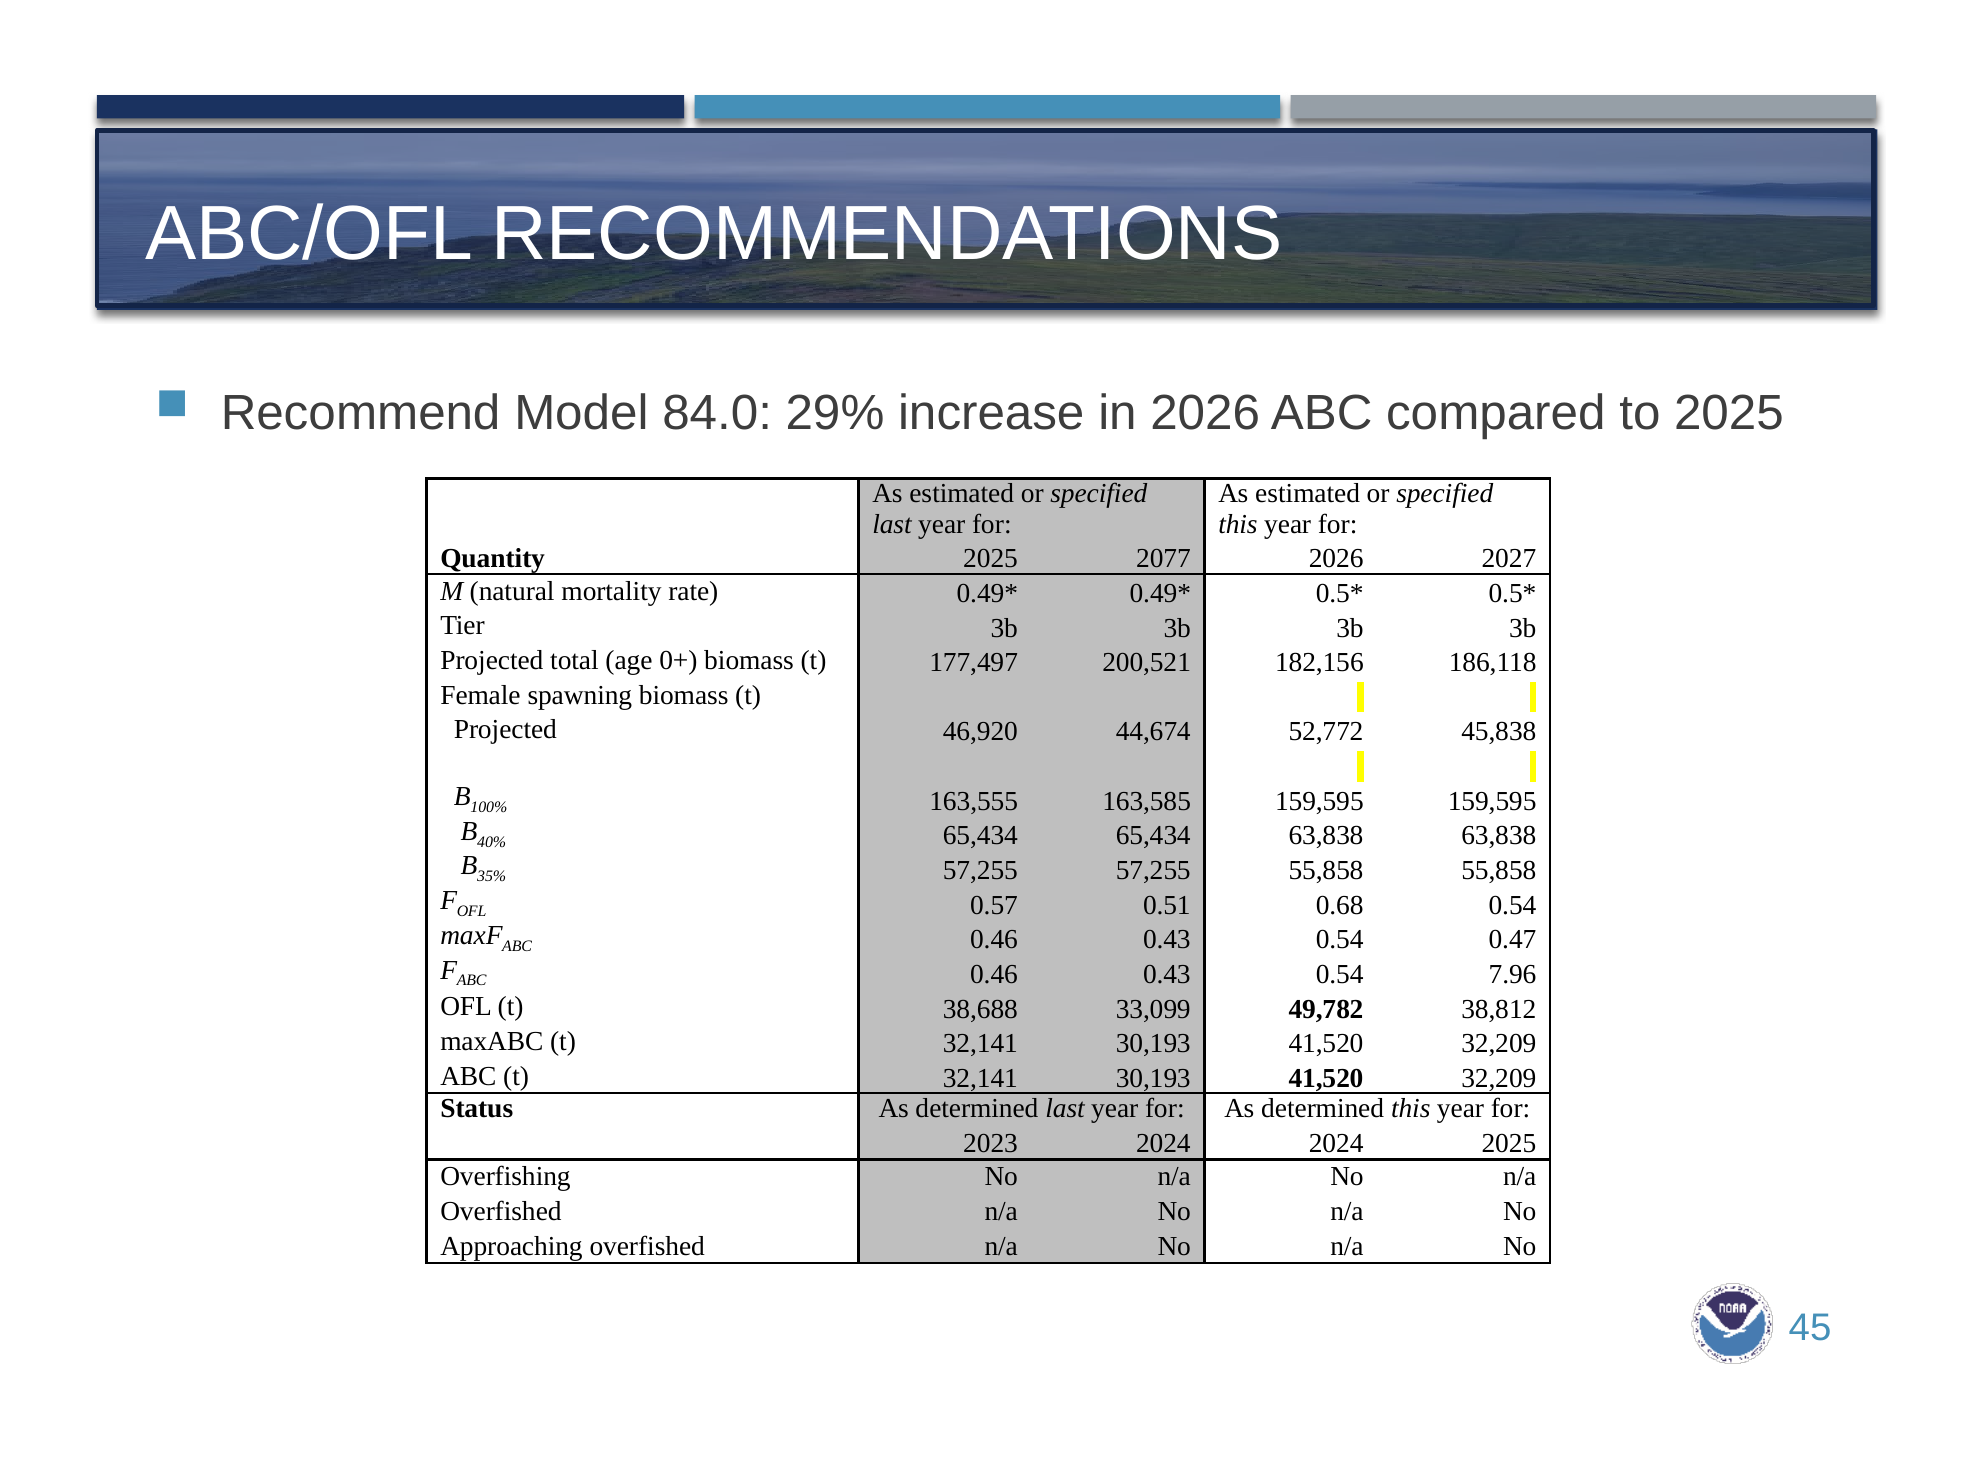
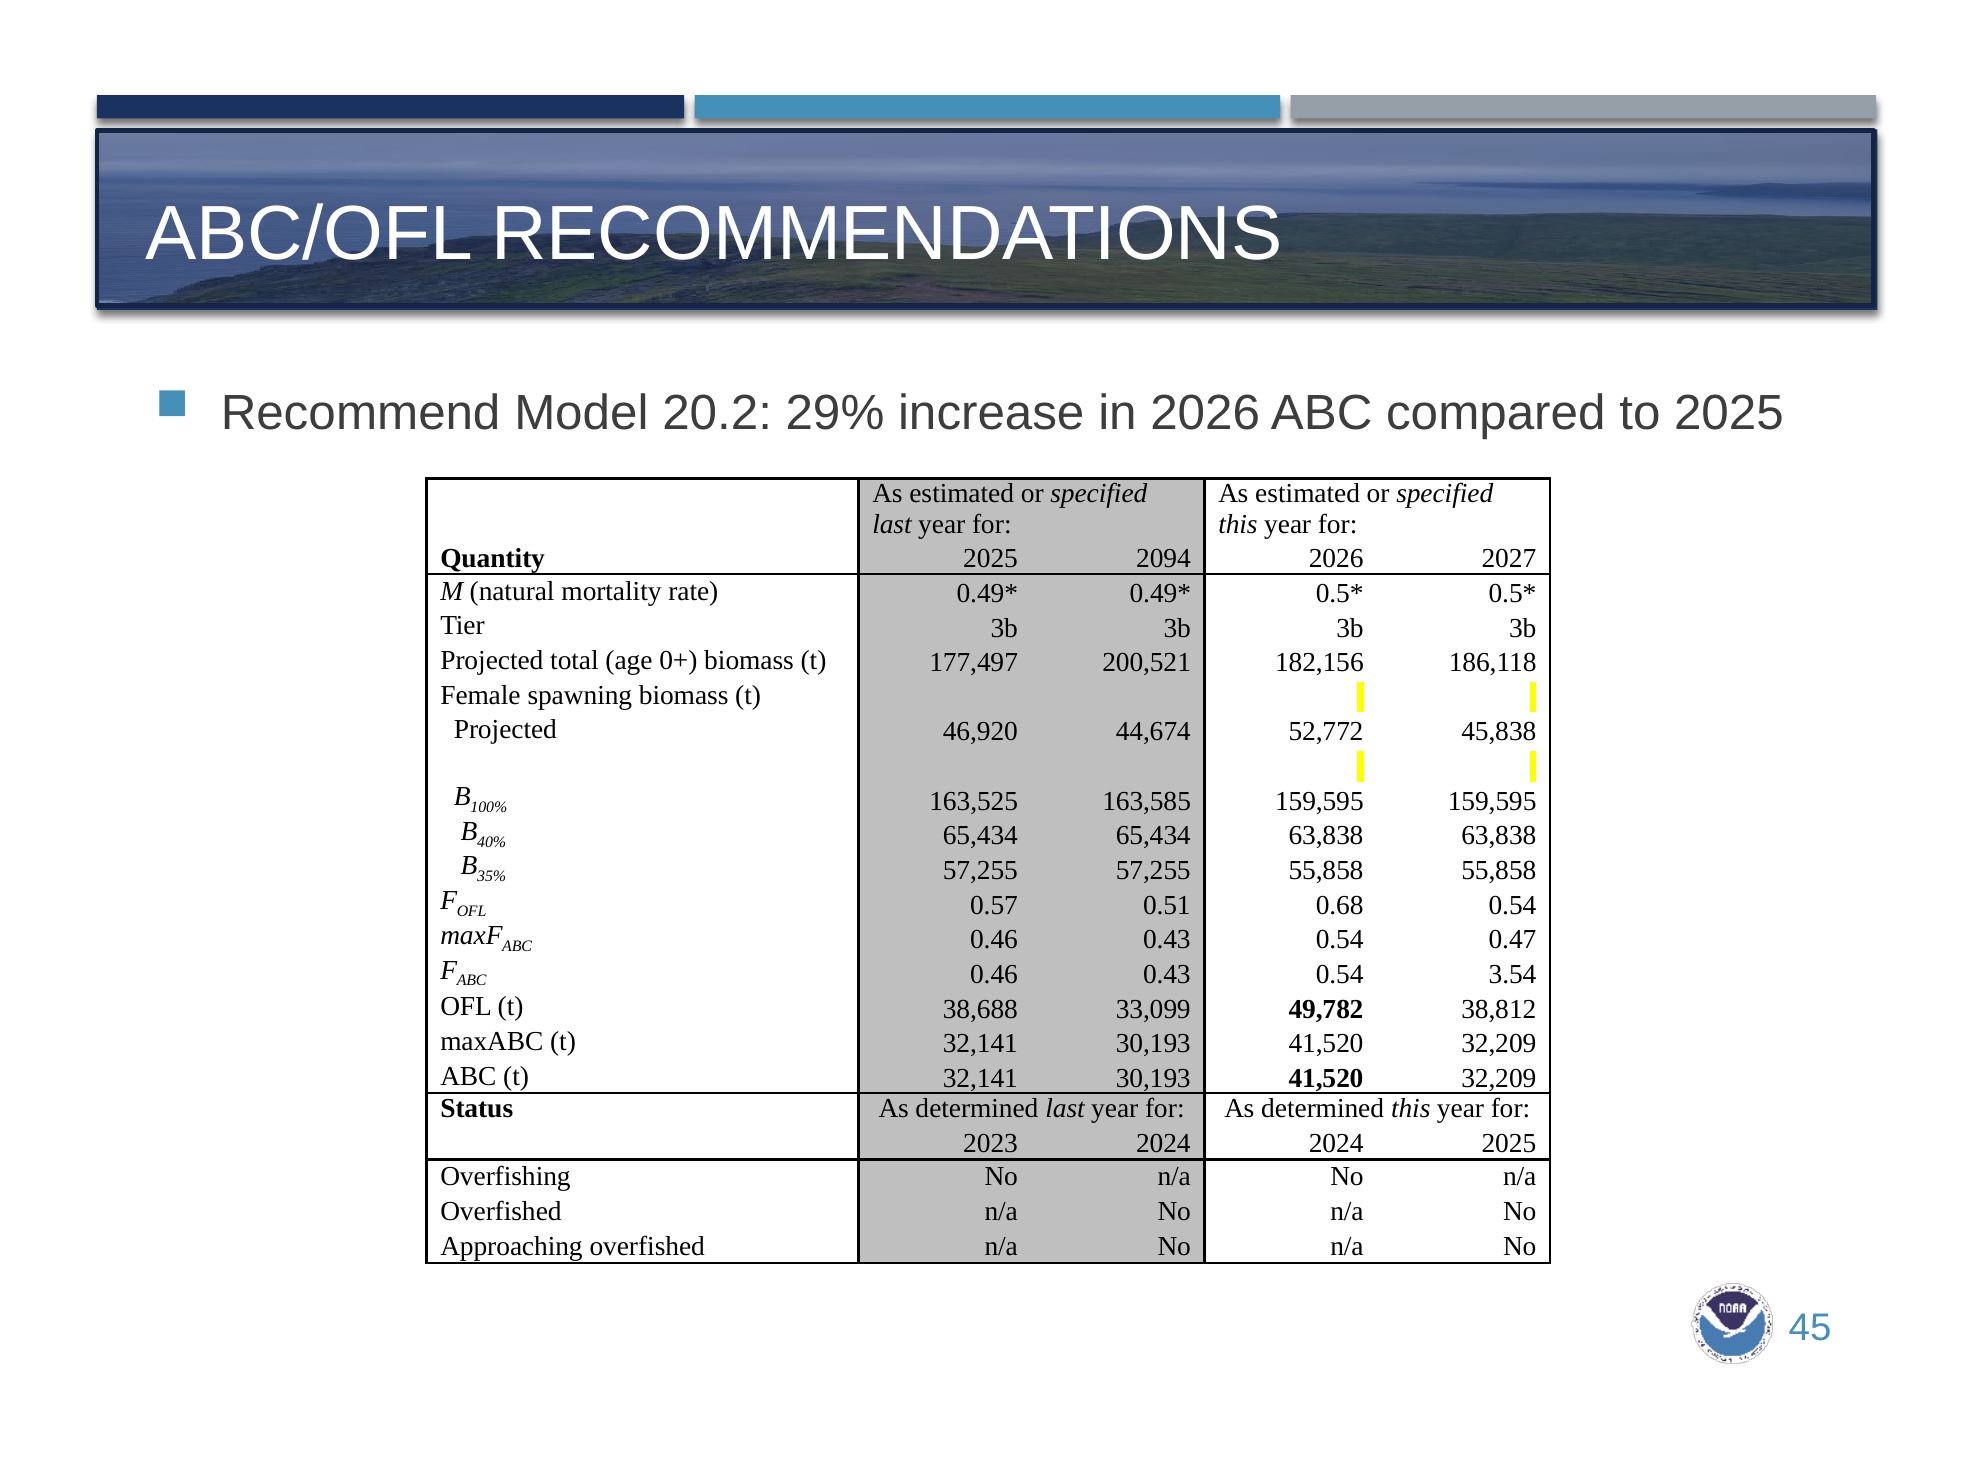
84.0: 84.0 -> 20.2 (717, 413)
2077: 2077 -> 2094 (1163, 558)
163,555: 163,555 -> 163,525 (974, 801)
7.96: 7.96 -> 3.54 (1512, 975)
